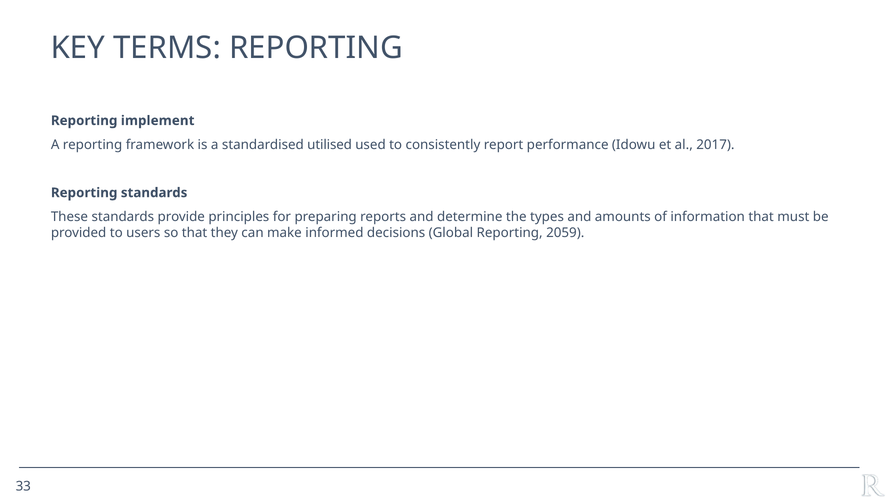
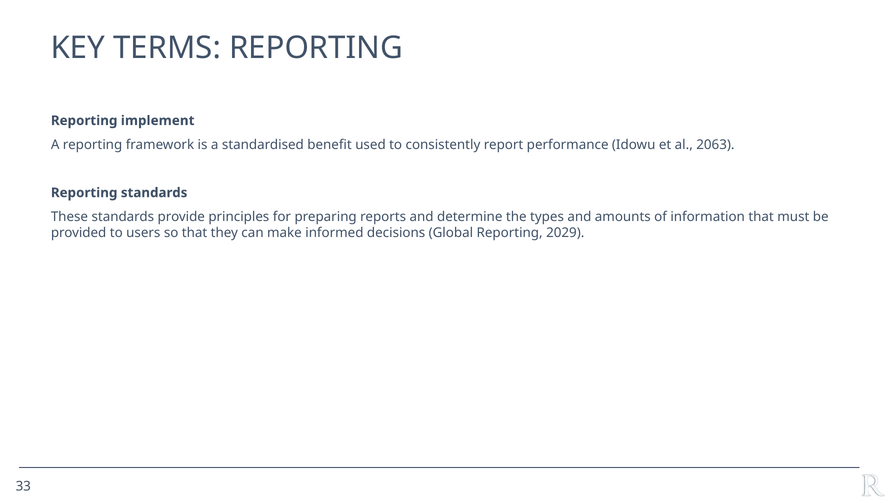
utilised: utilised -> benefit (330, 144)
2017: 2017 -> 2063 (715, 144)
2059: 2059 -> 2029 (565, 233)
